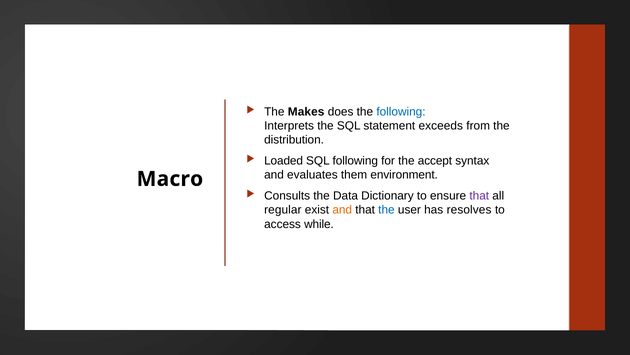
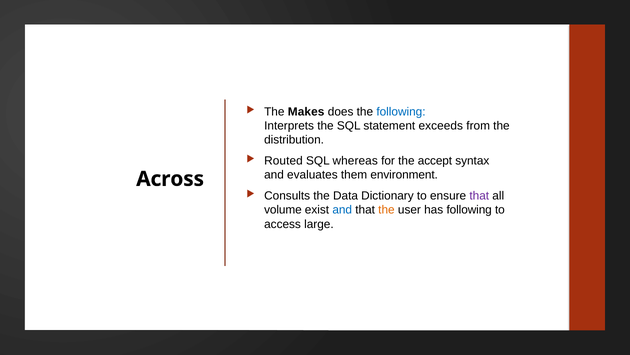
Loaded: Loaded -> Routed (283, 161)
SQL following: following -> whereas (355, 161)
Macro: Macro -> Across (170, 179)
regular: regular -> volume (283, 210)
and colour: orange -> blue (342, 210)
the colour: blue -> orange (386, 210)
has resolves: resolves -> following (469, 210)
while: while -> large (319, 224)
